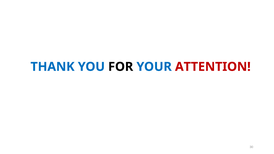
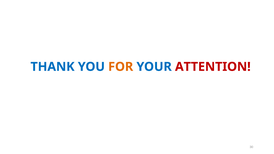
FOR colour: black -> orange (121, 67)
